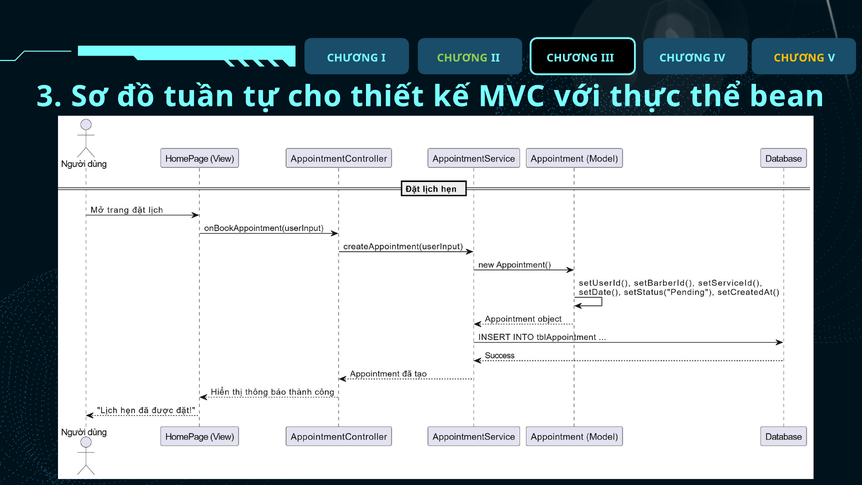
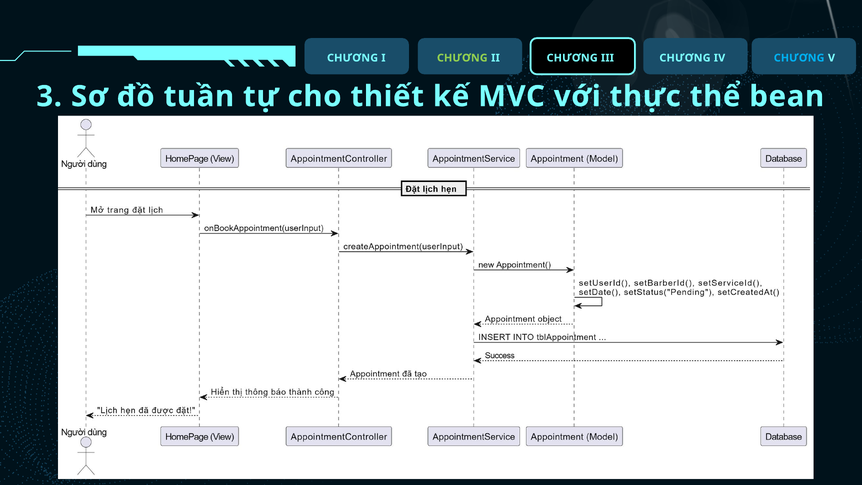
CHƯƠNG colour: yellow -> light blue (799, 58)
